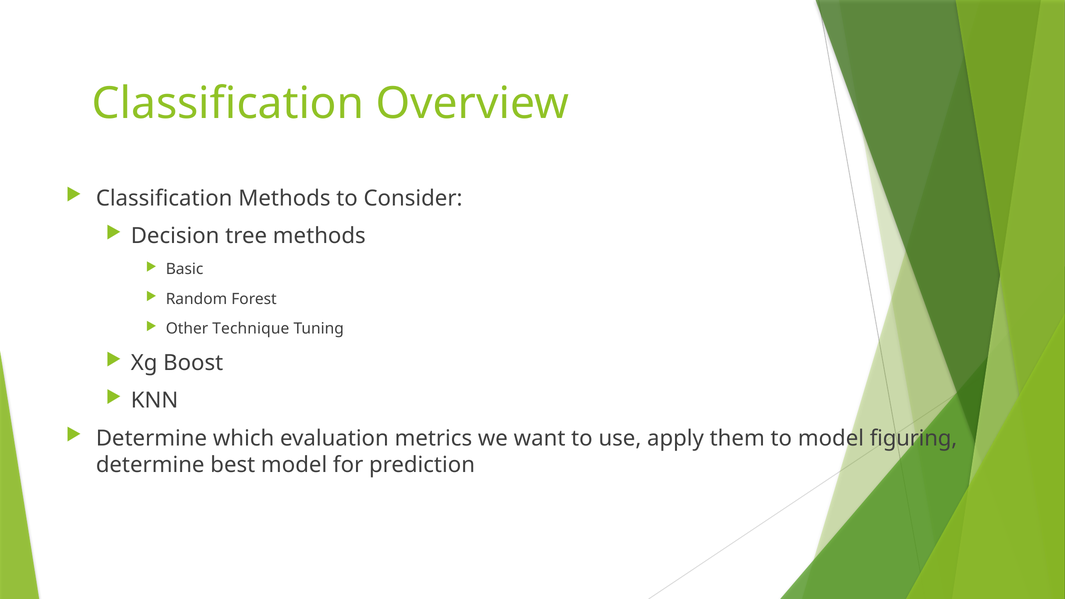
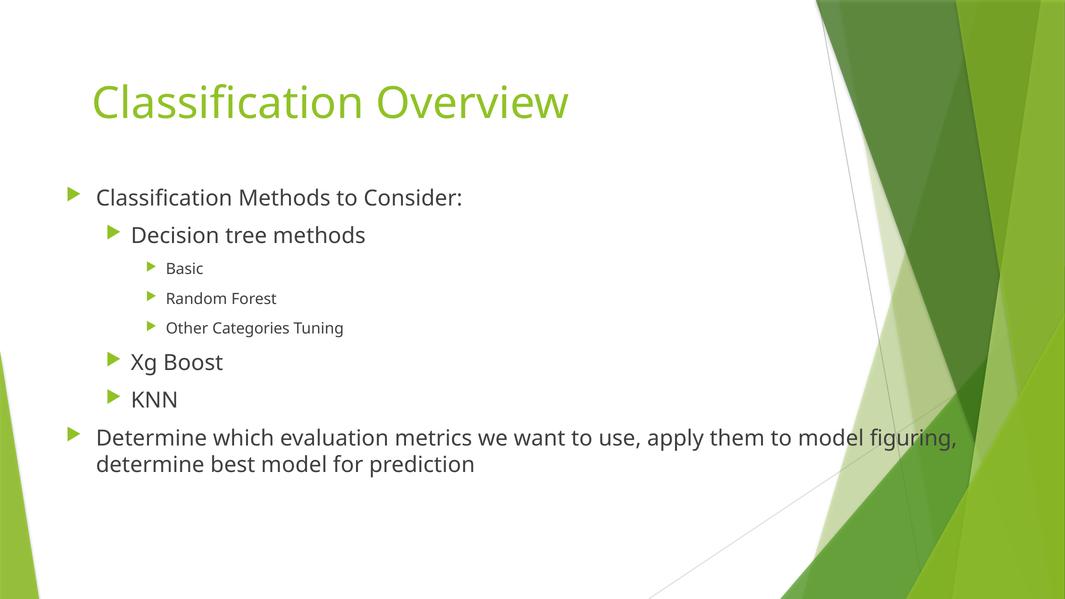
Technique: Technique -> Categories (251, 329)
